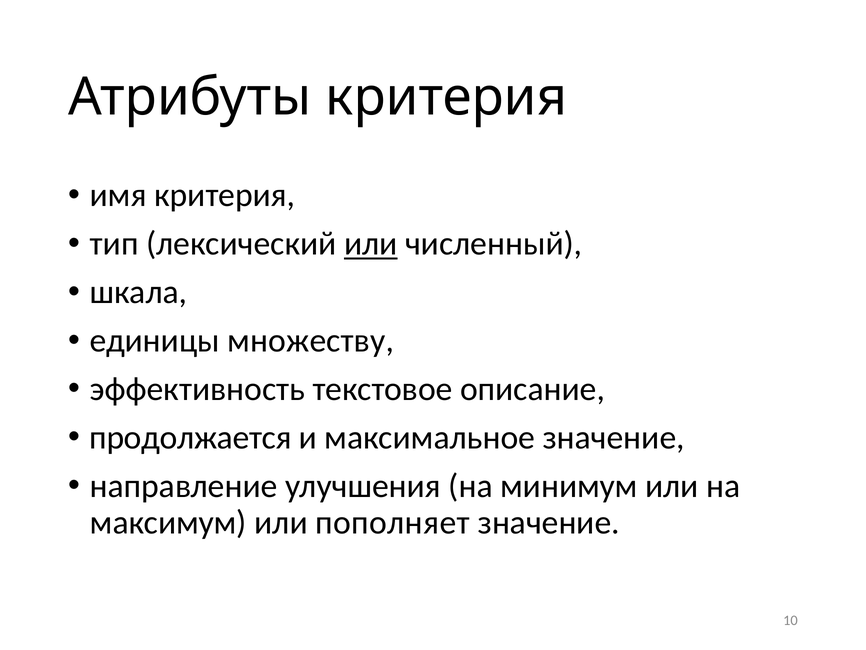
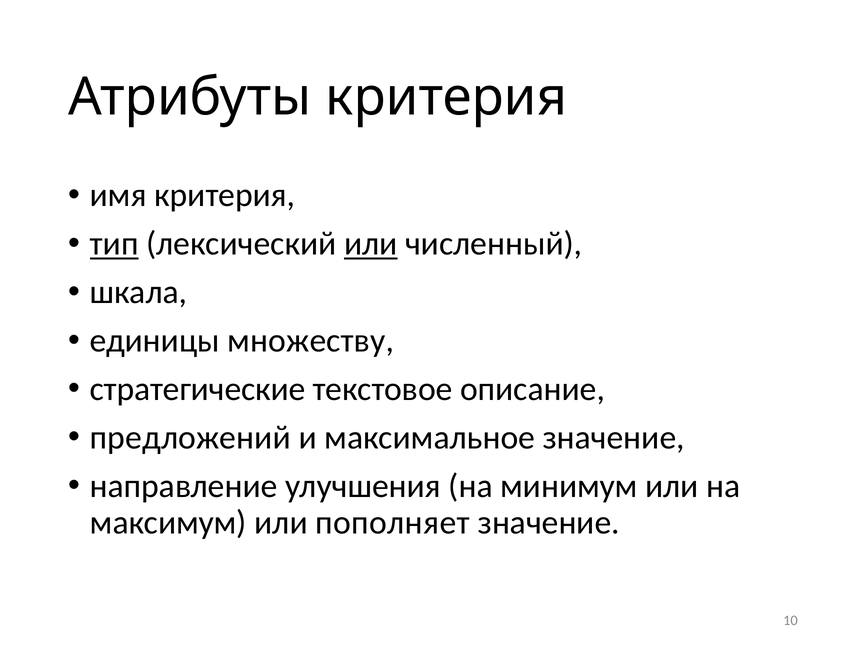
тип underline: none -> present (114, 244)
эффективность: эффективность -> стратегические (198, 389)
продолжается: продолжается -> предложений (190, 437)
